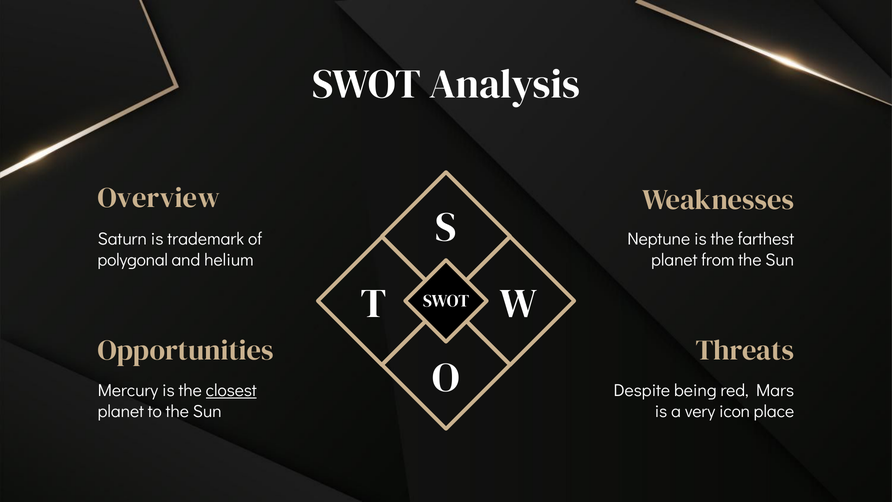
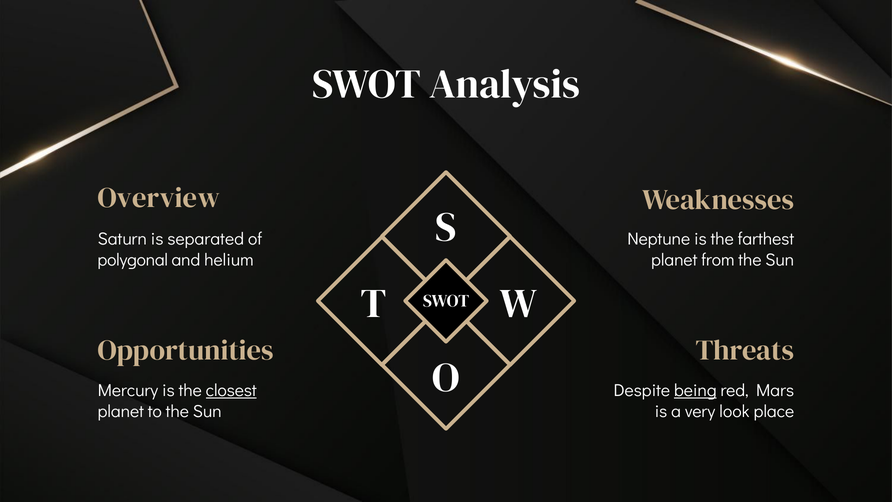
trademark: trademark -> separated (206, 239)
being underline: none -> present (695, 390)
icon: icon -> look (734, 411)
